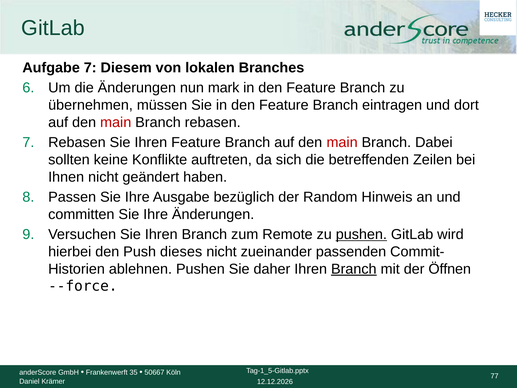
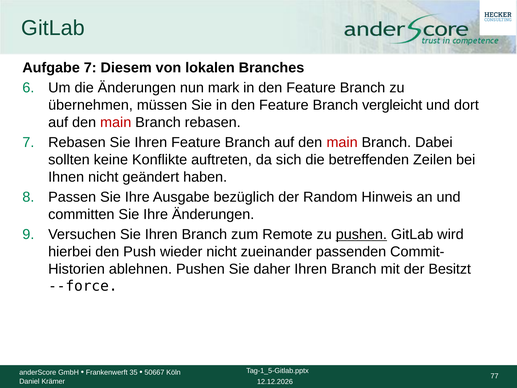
eintragen: eintragen -> vergleicht (392, 105)
dieses: dieses -> wieder (181, 252)
Branch underline: present -> none (354, 269)
Öffnen: Öffnen -> Besitzt (450, 269)
